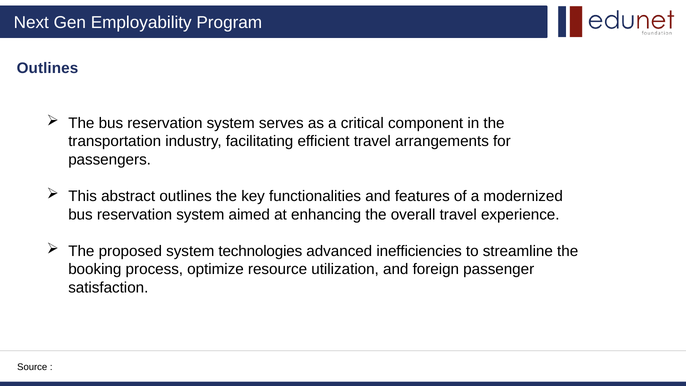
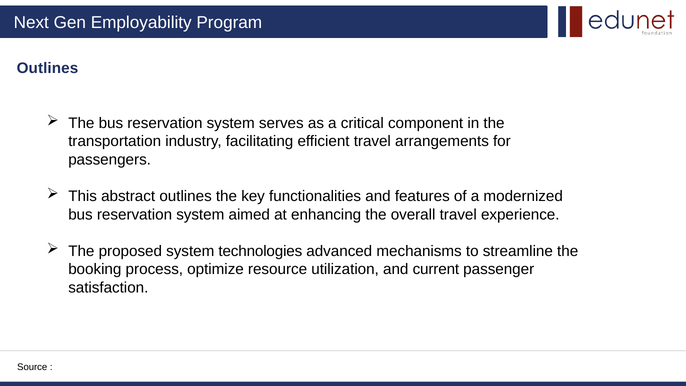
inefficiencies: inefficiencies -> mechanisms (419, 251)
foreign: foreign -> current (436, 269)
